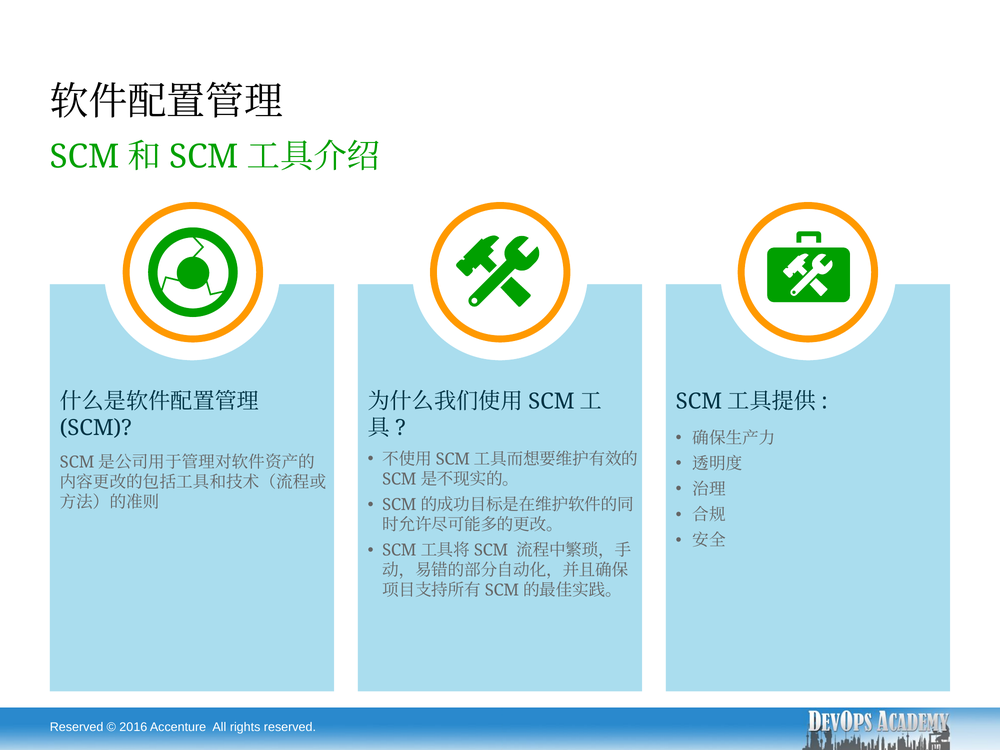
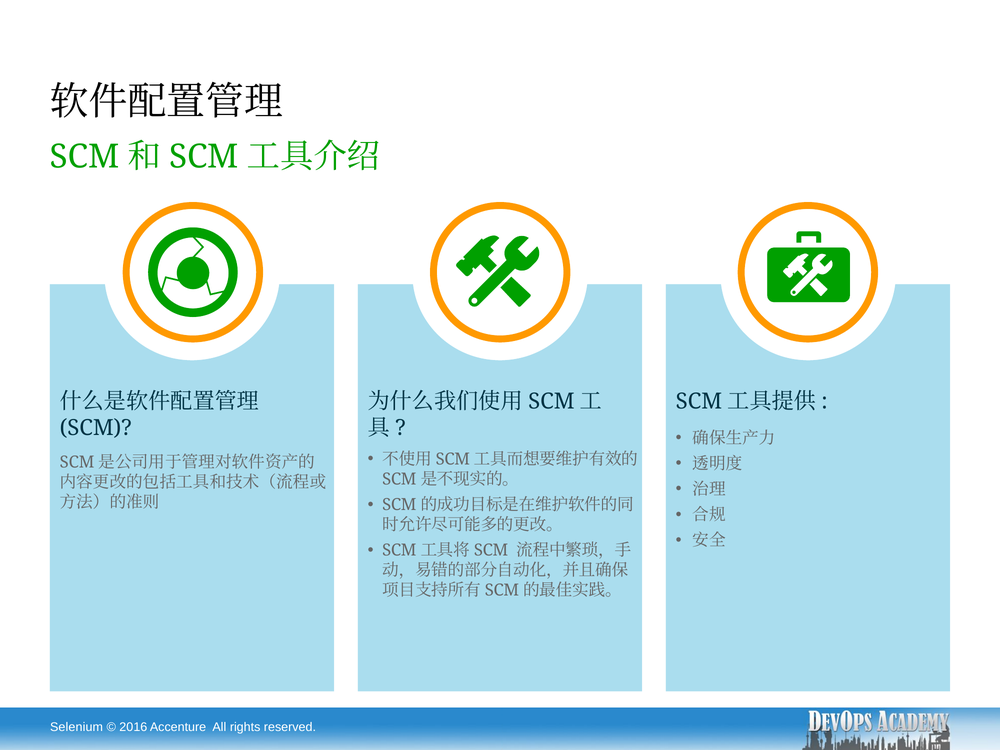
Reserved: Reserved -> Selenium (77, 727)
